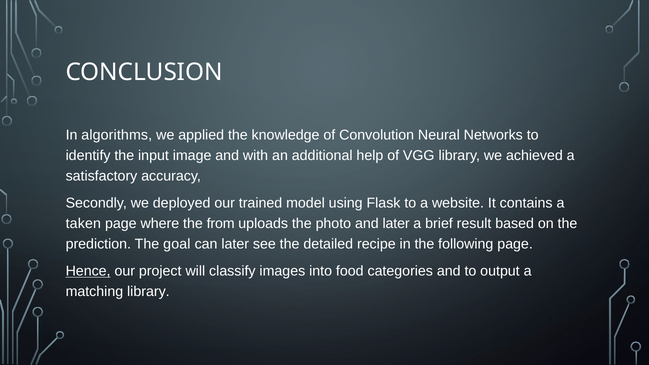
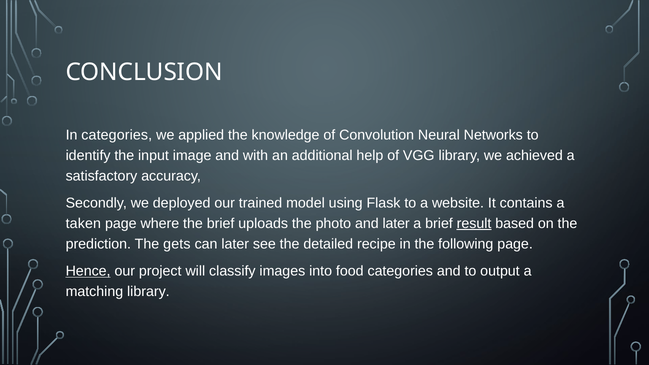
In algorithms: algorithms -> categories (117, 135)
the from: from -> brief (221, 224)
result underline: none -> present (474, 224)
goal: goal -> gets (177, 244)
